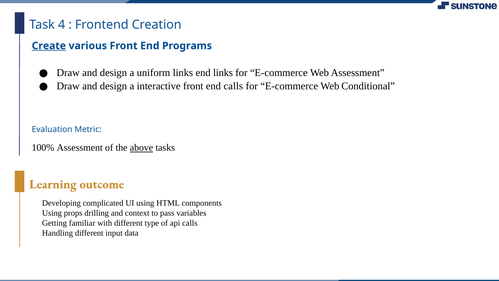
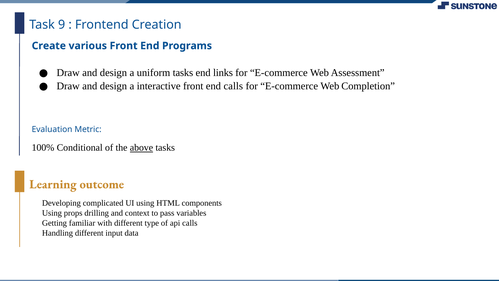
4: 4 -> 9 (62, 25)
Create underline: present -> none (49, 46)
uniform links: links -> tasks (183, 73)
Conditional: Conditional -> Completion (368, 86)
100% Assessment: Assessment -> Conditional (80, 148)
